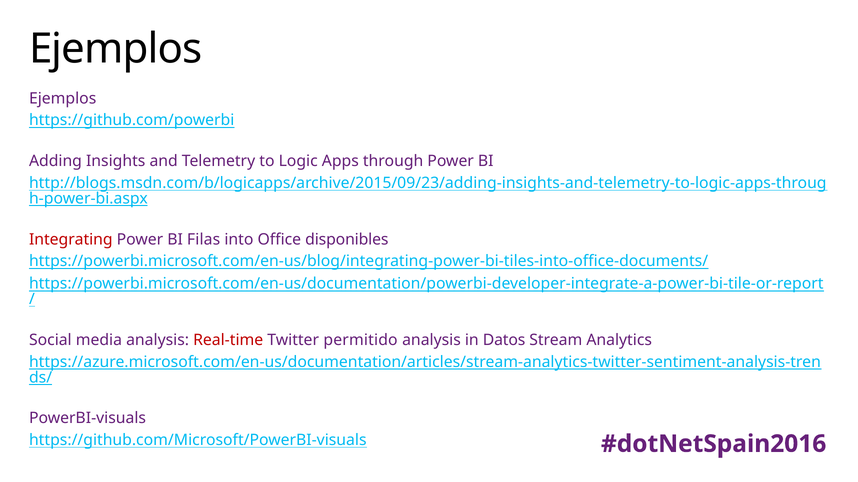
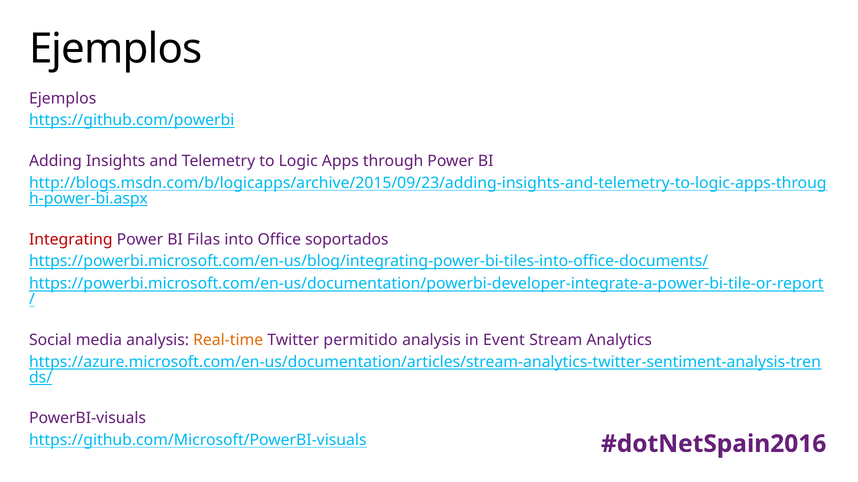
disponibles: disponibles -> soportados (347, 240)
Real-time colour: red -> orange (228, 340)
Datos: Datos -> Event (504, 340)
